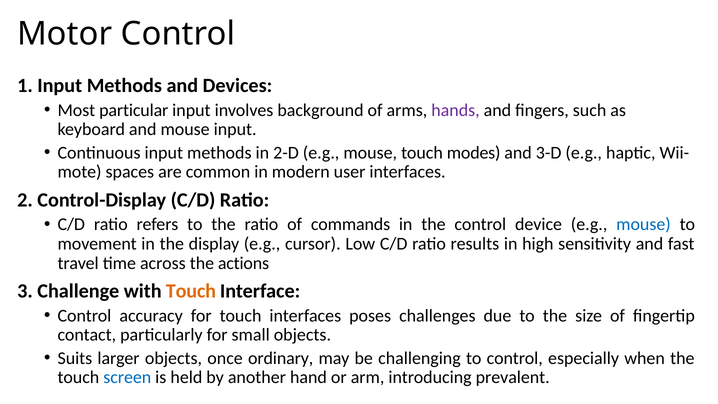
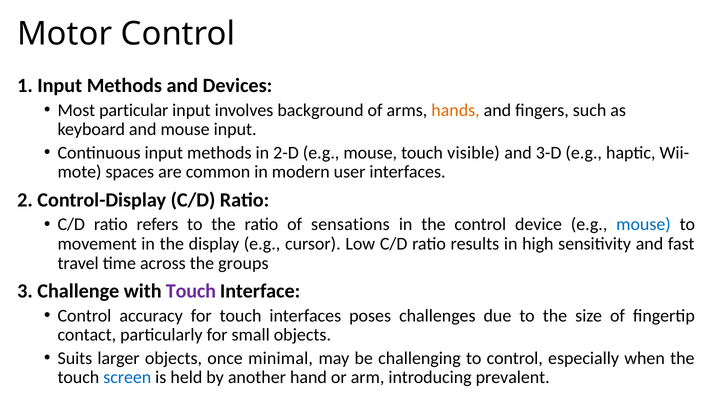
hands colour: purple -> orange (455, 110)
modes: modes -> visible (473, 153)
commands: commands -> sensations (350, 224)
actions: actions -> groups (243, 263)
Touch colour: orange -> purple (191, 291)
ordinary: ordinary -> minimal (281, 358)
